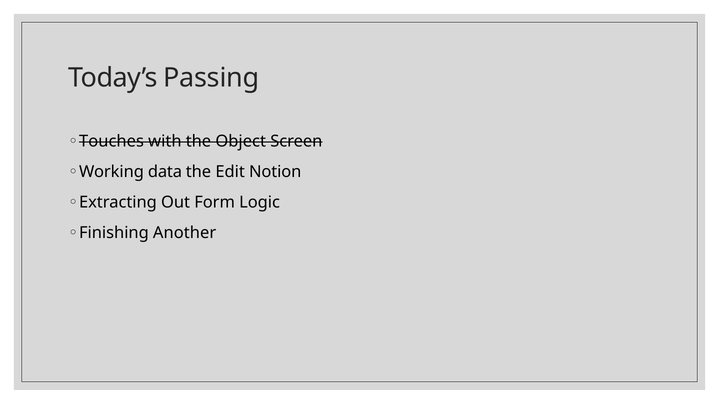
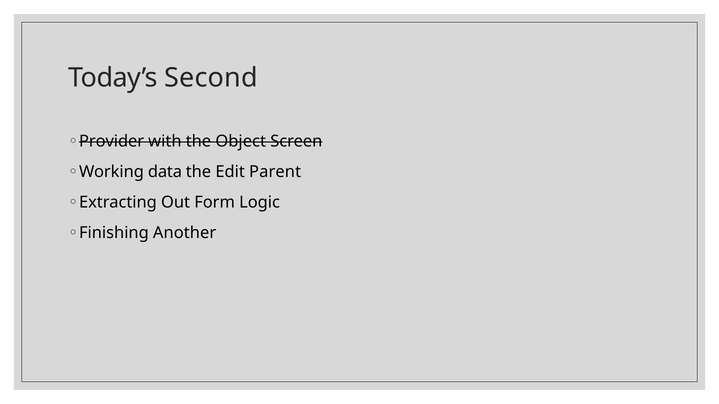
Passing: Passing -> Second (211, 78)
Touches: Touches -> Provider (112, 142)
Notion: Notion -> Parent (275, 172)
